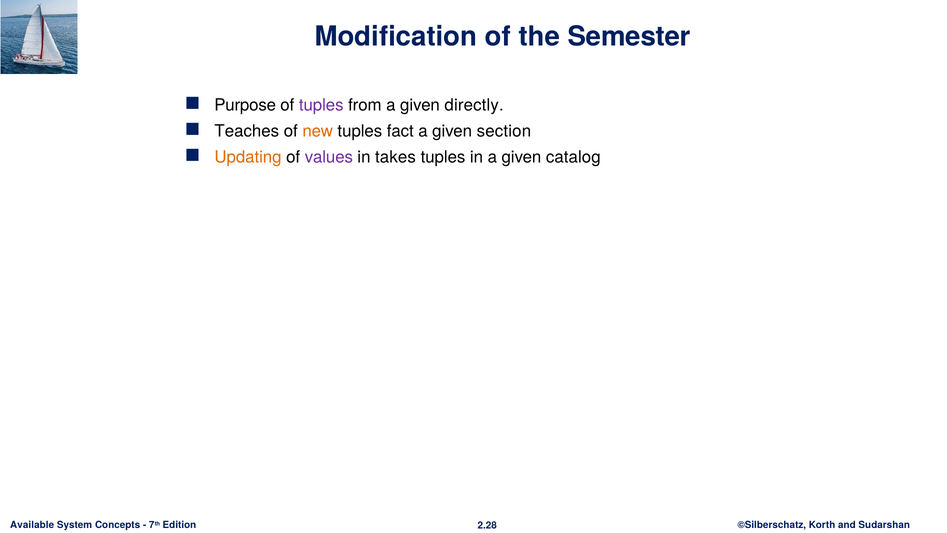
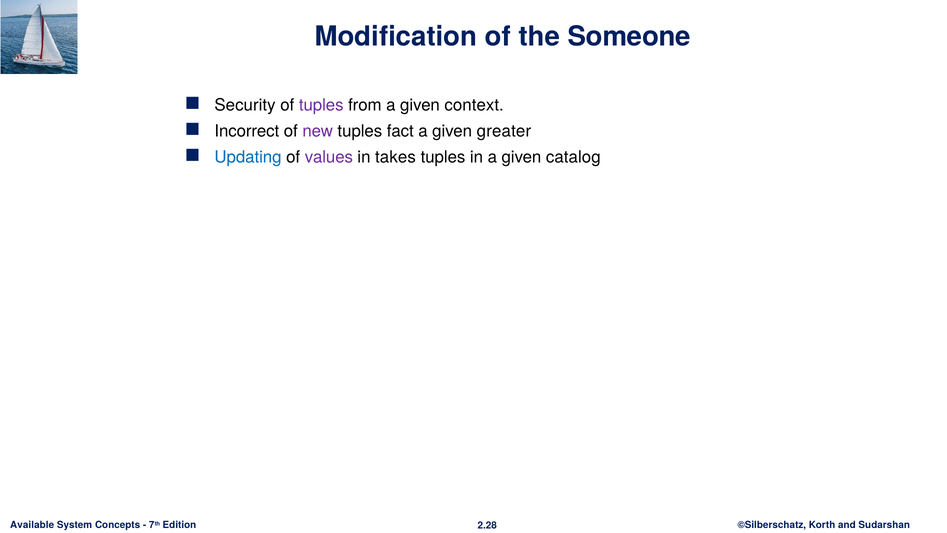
Semester: Semester -> Someone (629, 37)
Purpose: Purpose -> Security (245, 105)
directly: directly -> context (474, 105)
Teaches: Teaches -> Incorrect (247, 131)
new colour: orange -> purple (318, 131)
section: section -> greater (504, 131)
Updating colour: orange -> blue (248, 157)
